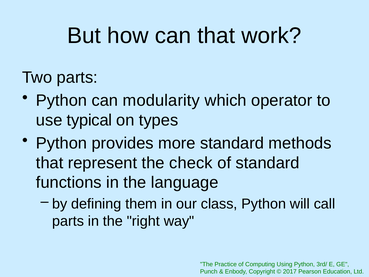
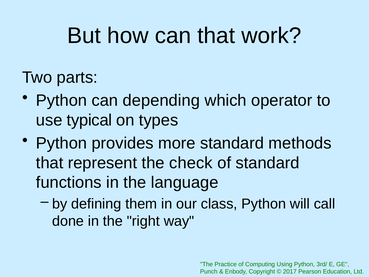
modularity: modularity -> depending (161, 100)
parts: parts -> done (68, 221)
